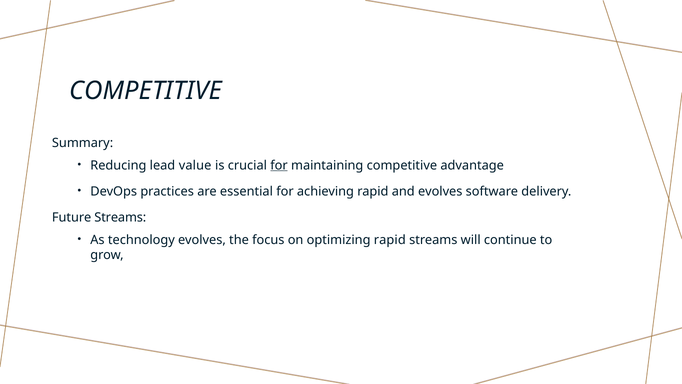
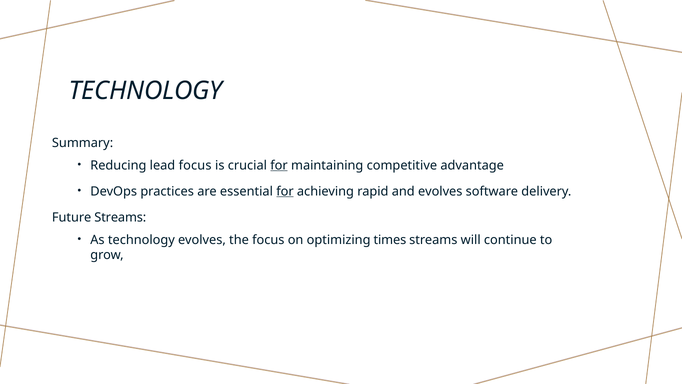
COMPETITIVE: COMPETITIVE -> TECHNOLOGY (146, 91)
lead value: value -> focus (195, 165)
for underline: none -> present (285, 191)
optimizing rapid: rapid -> times (390, 240)
